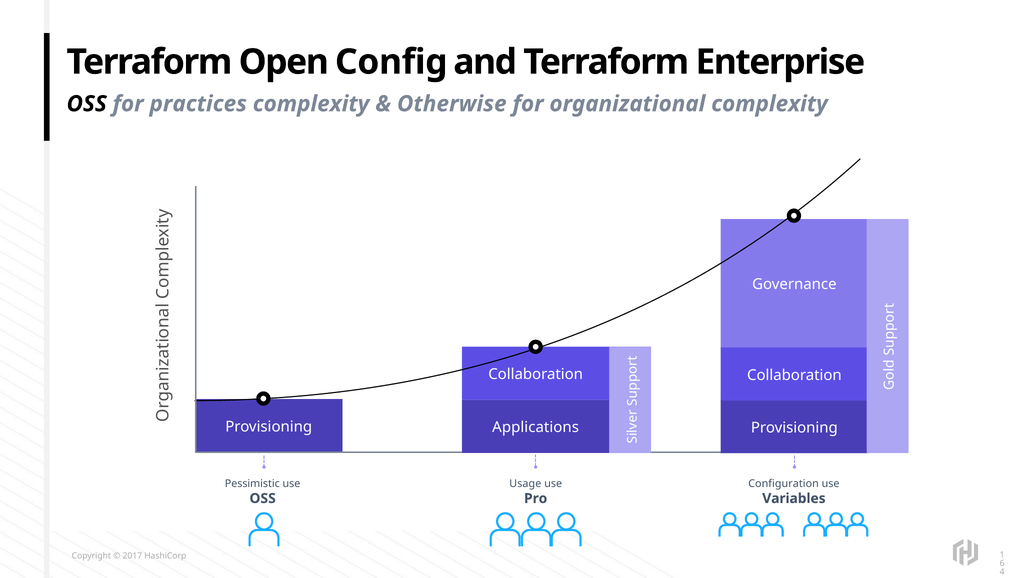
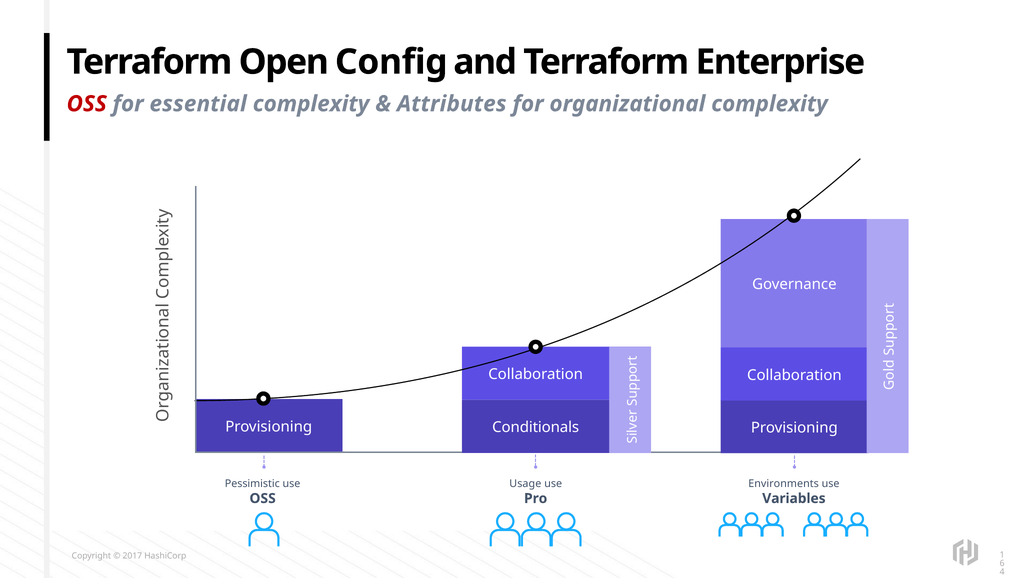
OSS colour: black -> red (87, 104)
practices: practices -> essential (198, 104)
Otherwise: Otherwise -> Attributes (452, 104)
Applications: Applications -> Conditionals (536, 428)
Configuration: Configuration -> Environments (784, 484)
